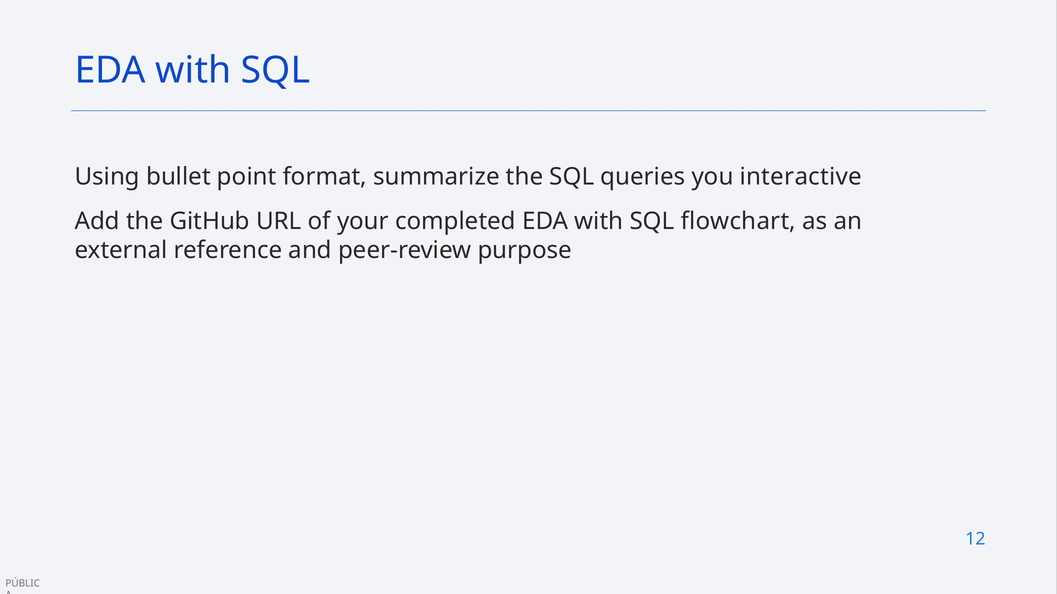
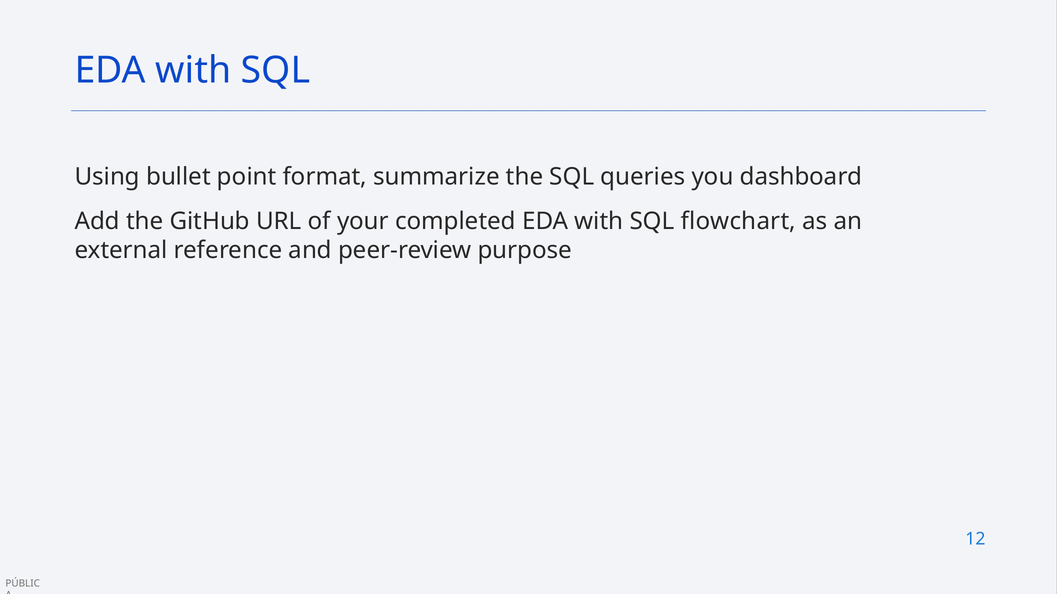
interactive: interactive -> dashboard (801, 177)
